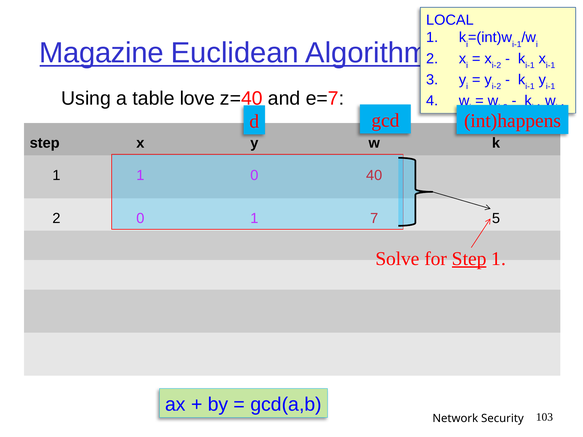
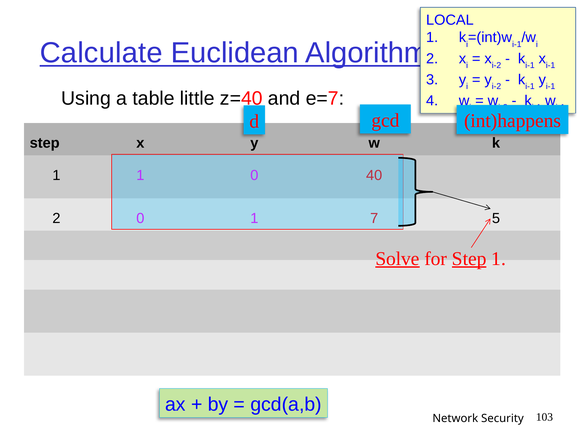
Magazine: Magazine -> Calculate (101, 53)
love: love -> little (197, 99)
Solve underline: none -> present (397, 259)
